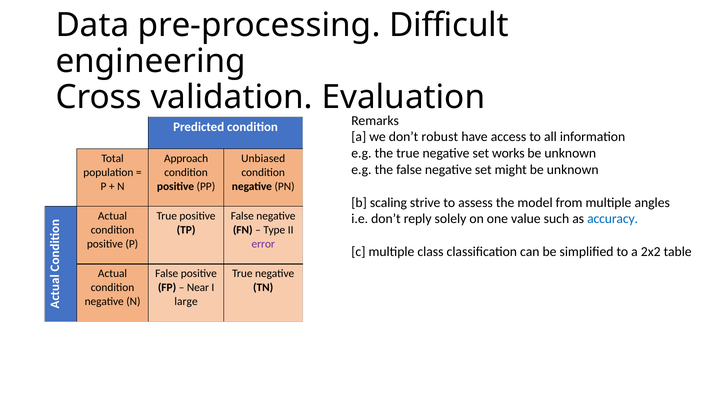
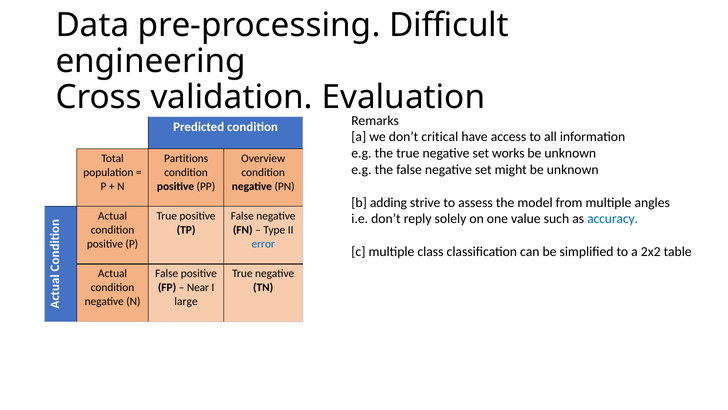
robust: robust -> critical (440, 137)
Approach: Approach -> Partitions (186, 158)
Unbiased: Unbiased -> Overview (263, 158)
scaling: scaling -> adding (388, 202)
error colour: purple -> blue (263, 244)
